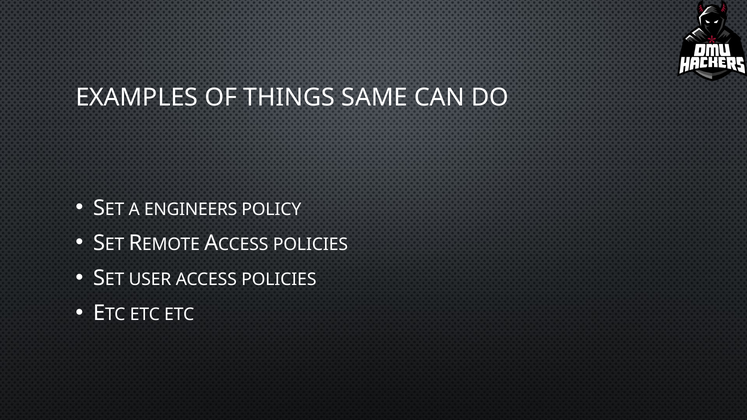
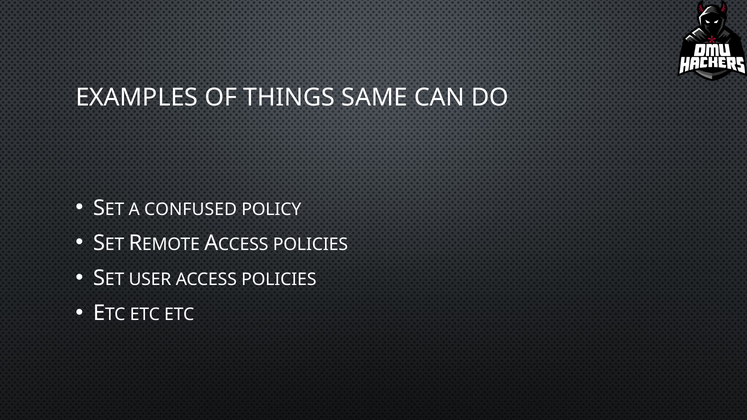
ENGINEERS: ENGINEERS -> CONFUSED (191, 209)
